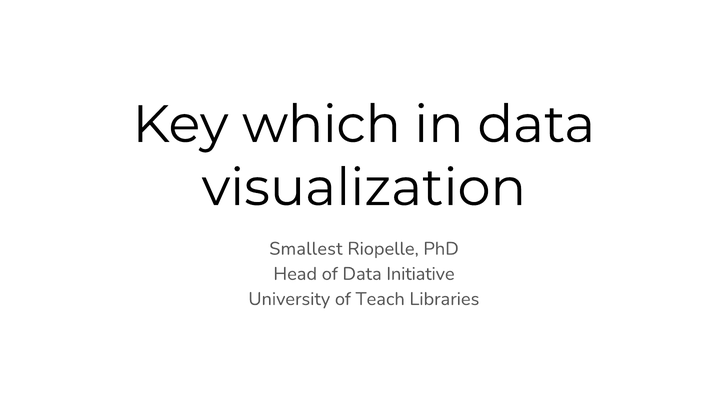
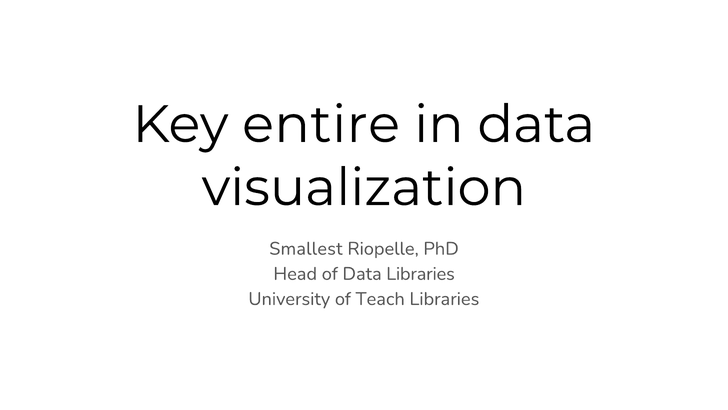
which: which -> entire (321, 124)
Data Initiative: Initiative -> Libraries (421, 274)
